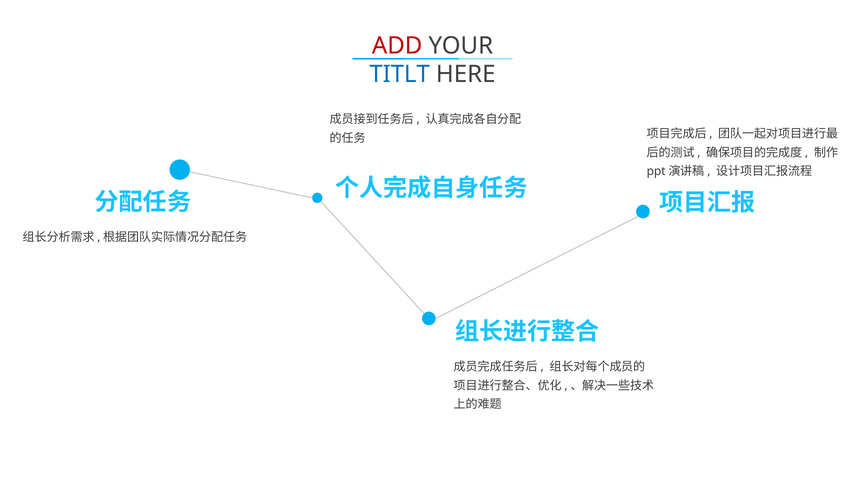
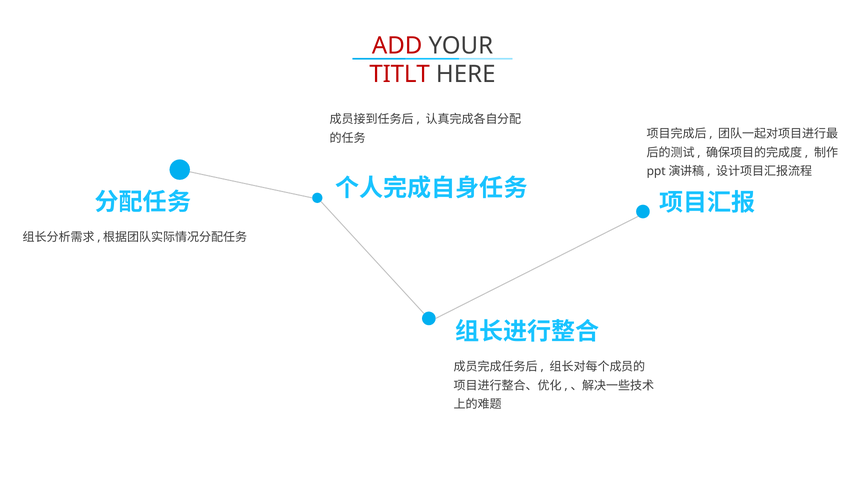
TITLT colour: blue -> red (400, 74)
